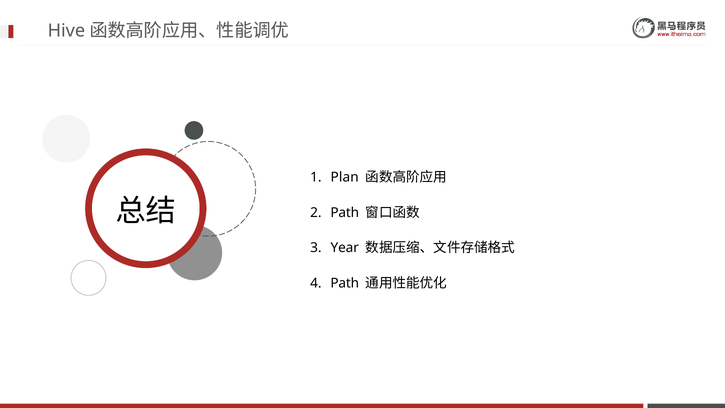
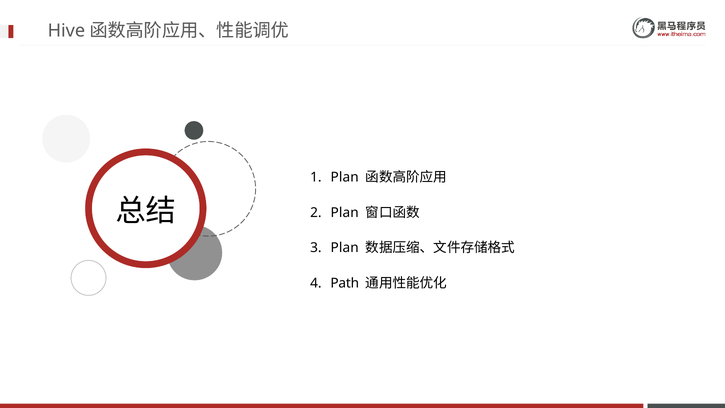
Path: Path -> Plan (345, 213)
Year: Year -> Plan (345, 248)
